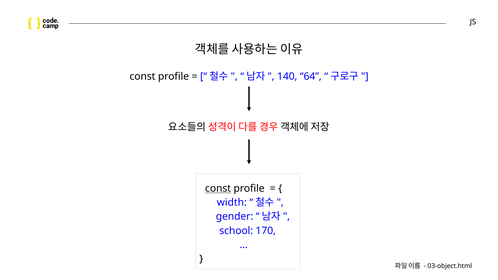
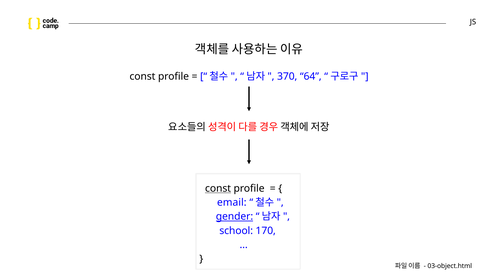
140: 140 -> 370 (287, 76)
width: width -> email (232, 203)
gender underline: none -> present (235, 217)
